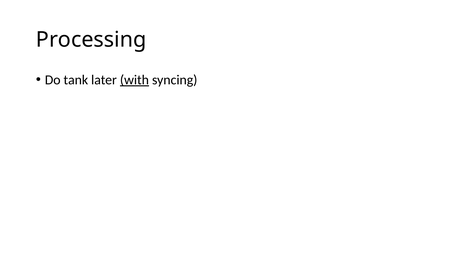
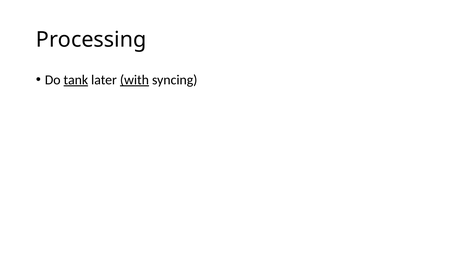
tank underline: none -> present (76, 80)
